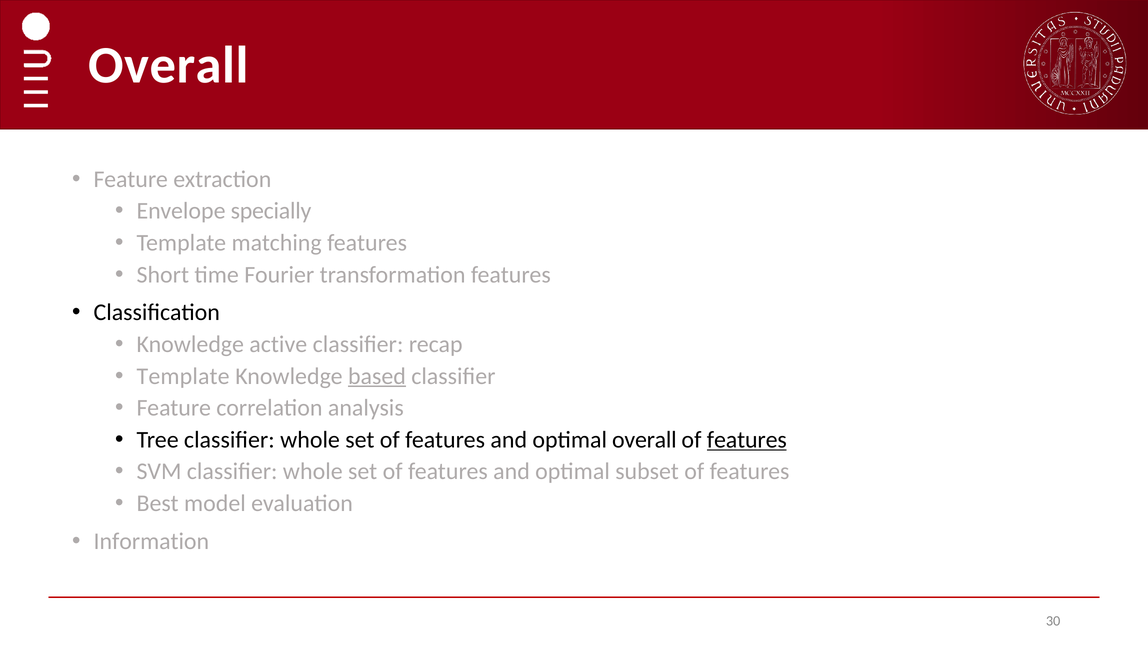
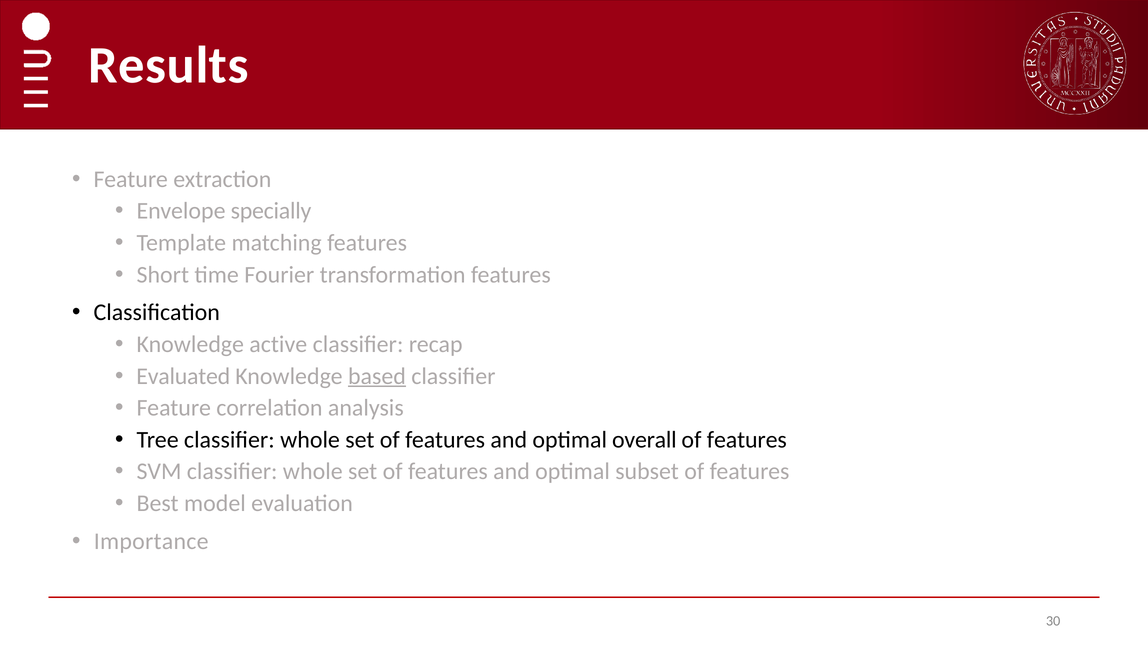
Overall: Overall -> Results (168, 65)
Template: Template -> Evaluated (183, 376)
features underline: present -> none (747, 440)
Information: Information -> Importance (151, 541)
